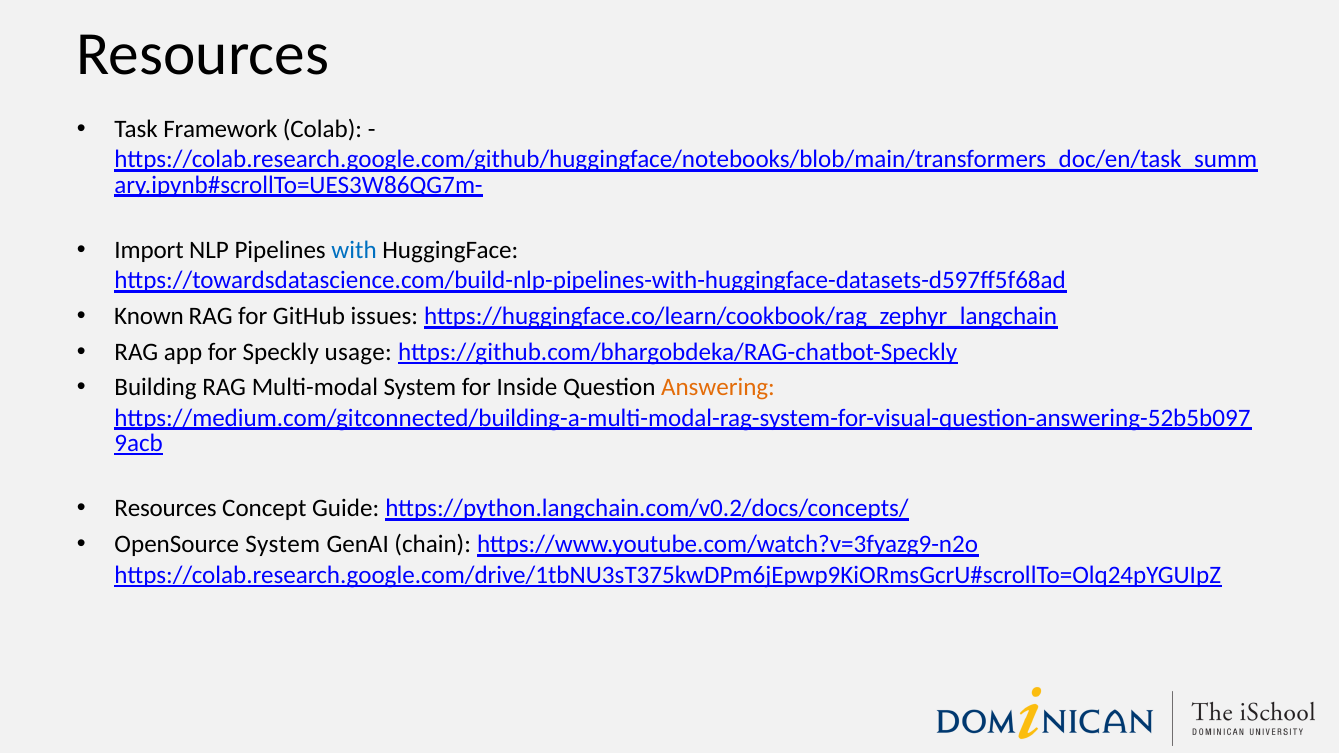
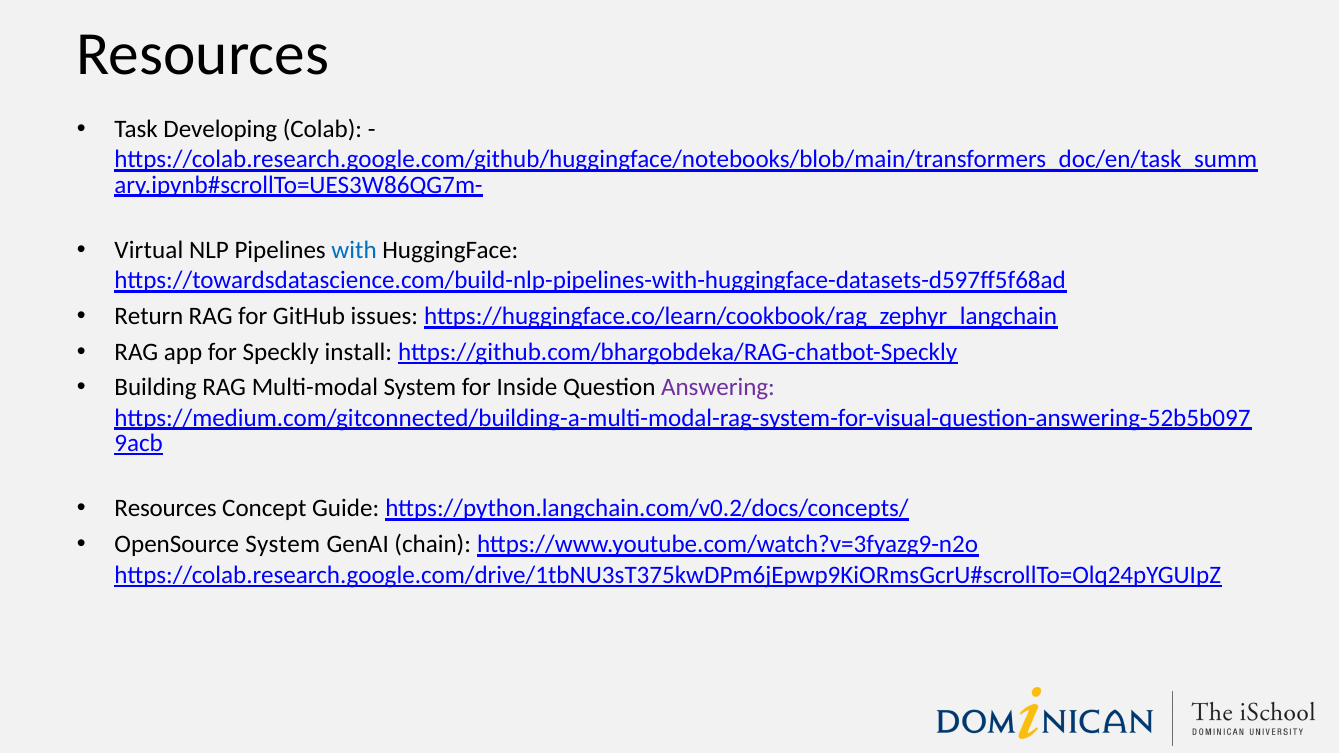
Framework: Framework -> Developing (220, 130)
Import: Import -> Virtual (149, 251)
Known: Known -> Return (149, 316)
usage: usage -> install (358, 352)
Answering colour: orange -> purple (718, 388)
